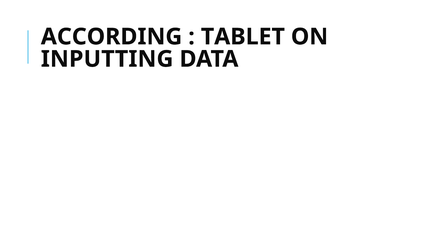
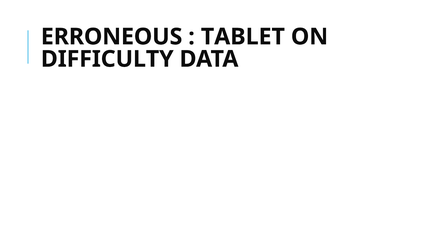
ACCORDING: ACCORDING -> ERRONEOUS (112, 37)
INPUTTING: INPUTTING -> DIFFICULTY (107, 59)
